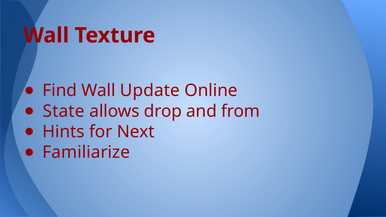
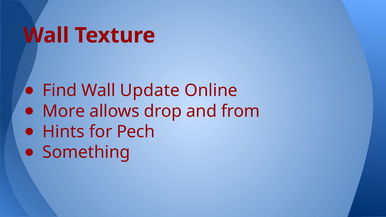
State: State -> More (64, 111)
Next: Next -> Pech (136, 132)
Familiarize: Familiarize -> Something (86, 152)
